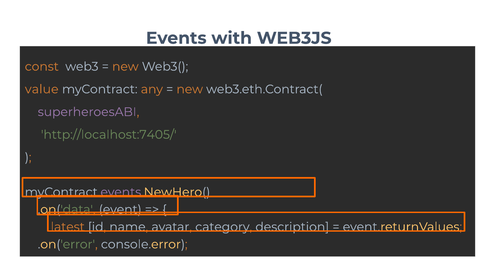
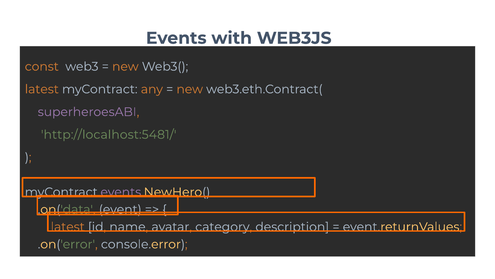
value: value -> latest (42, 89)
http://localhost:7405/: http://localhost:7405/ -> http://localhost:5481/ (109, 134)
